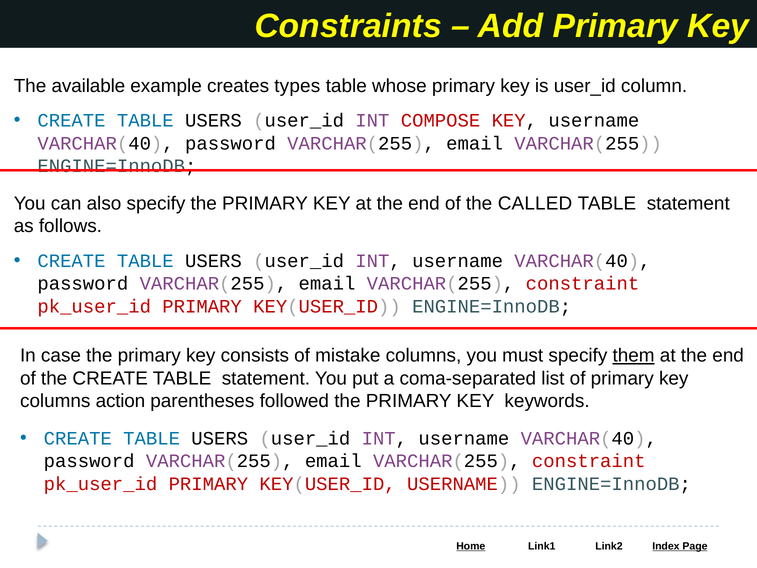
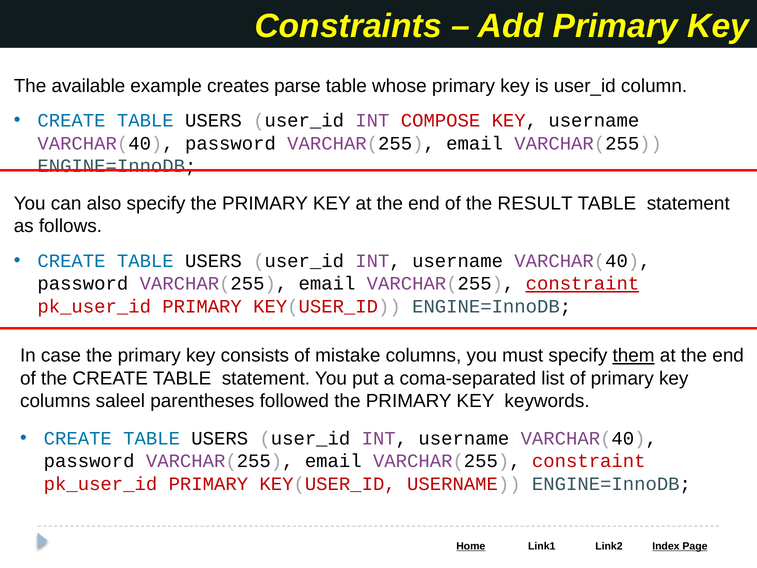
types: types -> parse (297, 86)
CALLED: CALLED -> RESULT (535, 203)
constraint underline: none -> present (582, 284)
action: action -> saleel (120, 401)
